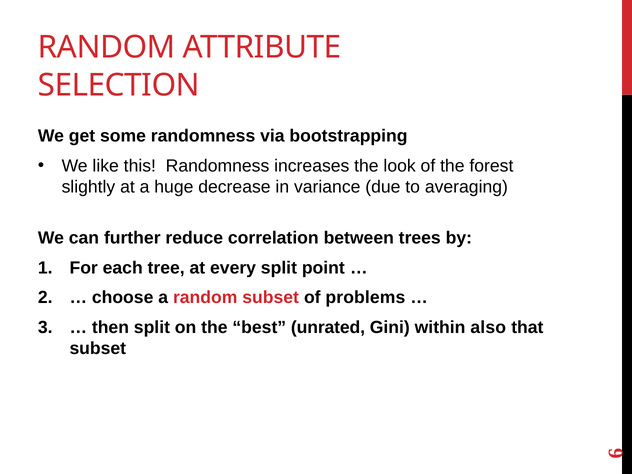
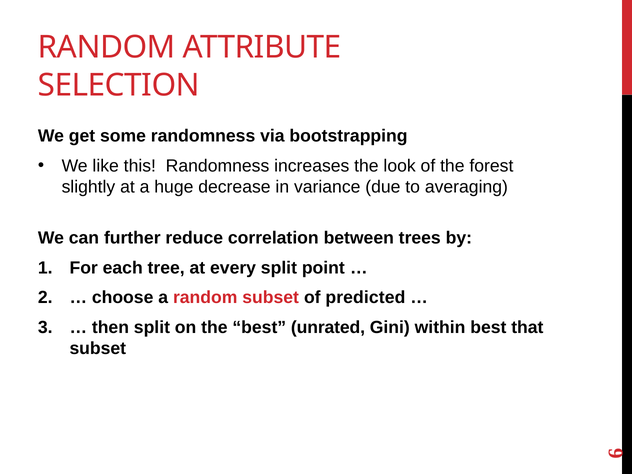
problems: problems -> predicted (365, 298)
within also: also -> best (488, 327)
